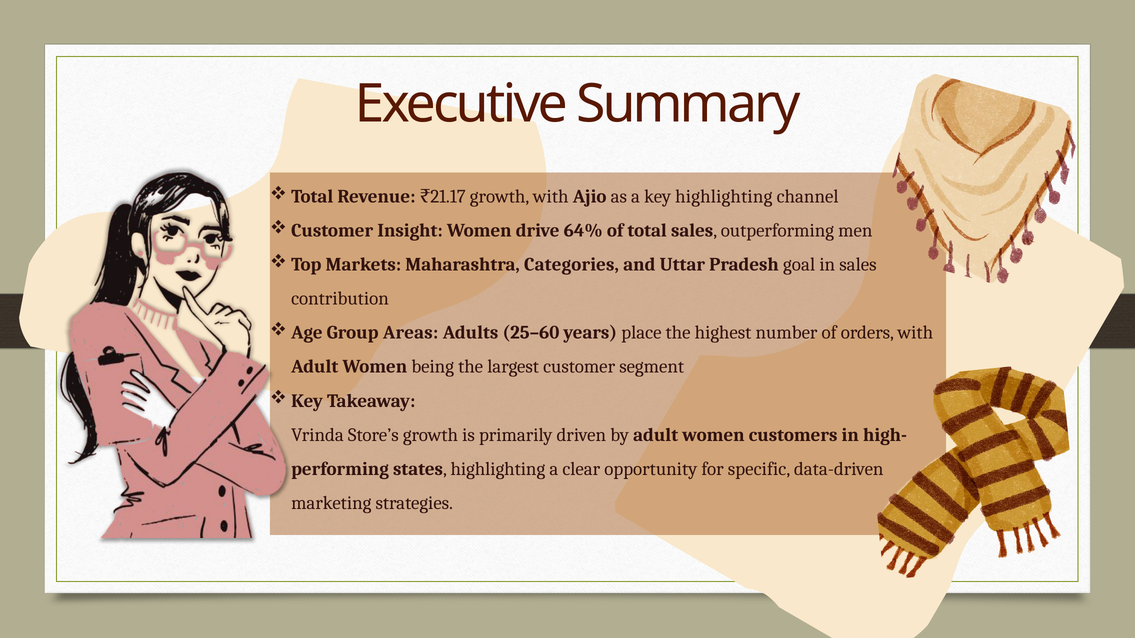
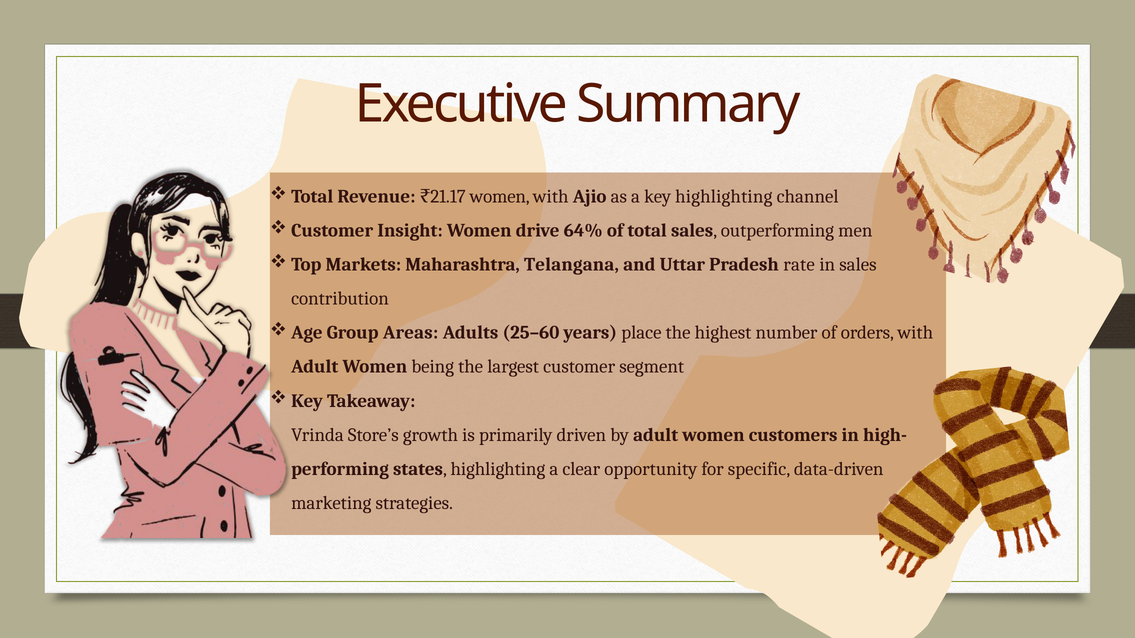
growth: growth -> women (500, 197)
Categories: Categories -> Telangana (572, 265)
goal: goal -> rate (799, 265)
